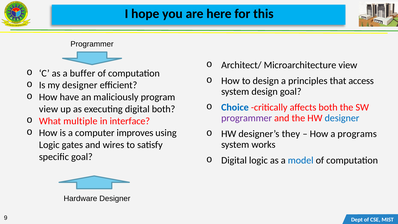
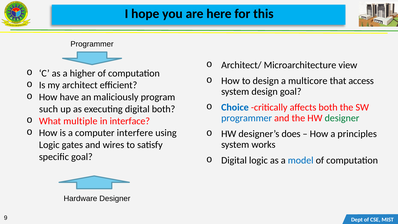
buffer: buffer -> higher (83, 73)
principles: principles -> multicore (308, 81)
my designer: designer -> architect (80, 85)
view: view -> such (49, 109)
programmer colour: purple -> blue (247, 118)
designer colour: blue -> green (342, 118)
improves: improves -> interfere (135, 133)
they: they -> does (291, 134)
programs: programs -> principles (357, 134)
